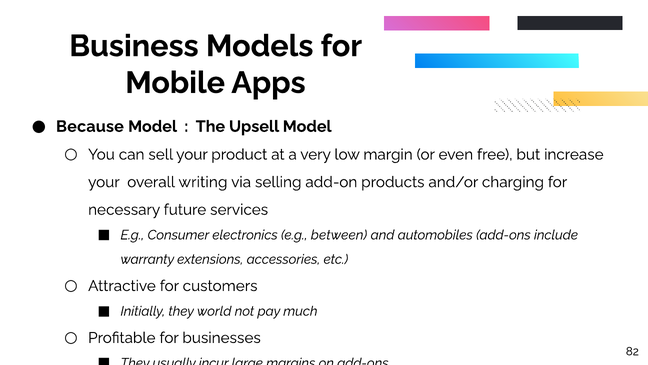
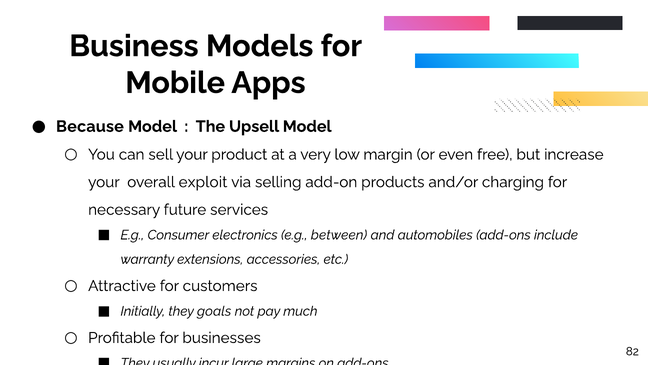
writing: writing -> exploit (203, 182)
world: world -> goals (214, 311)
